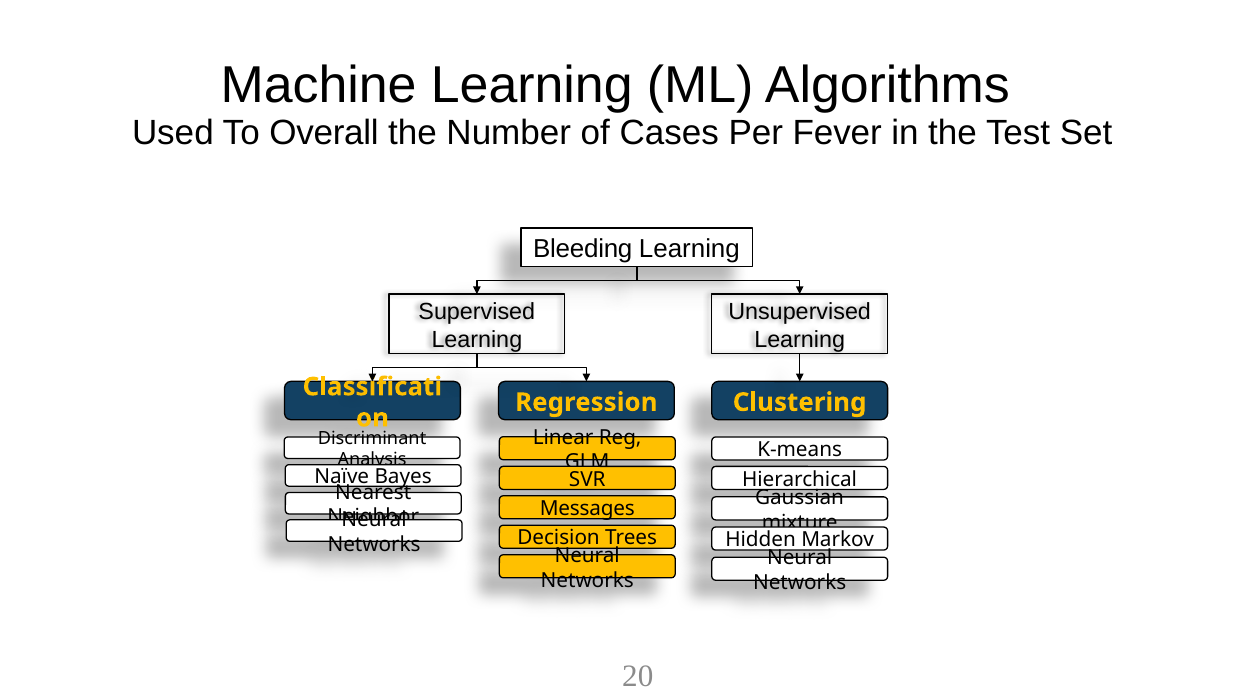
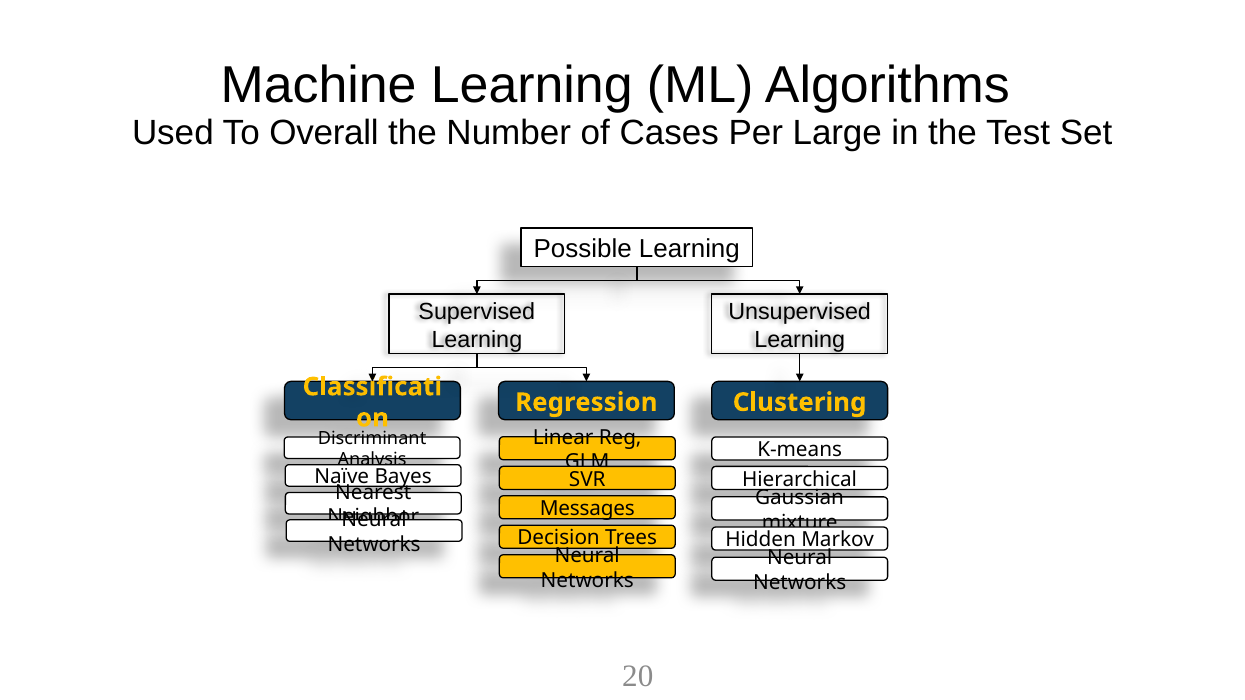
Fever: Fever -> Large (837, 133)
Bleeding: Bleeding -> Possible (583, 249)
